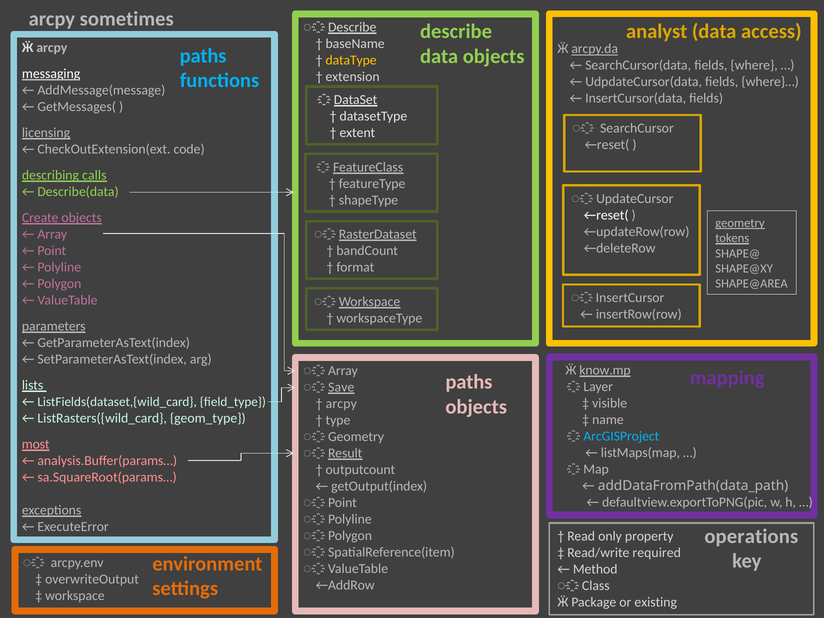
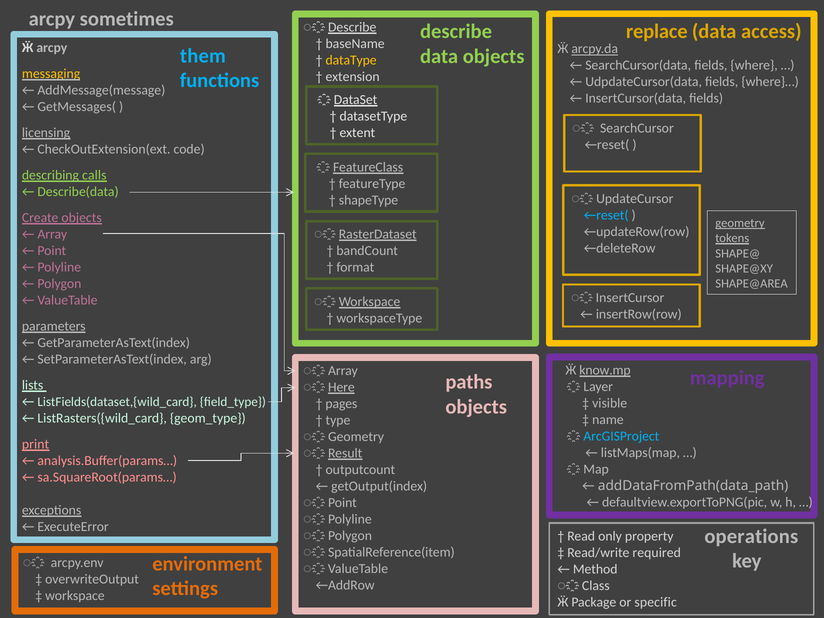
analyst: analyst -> replace (657, 32)
paths: paths -> them (203, 56)
messaging colour: white -> yellow (51, 74)
←reset( colour: white -> light blue (606, 215)
Save: Save -> Here (341, 387)
arcpy: arcpy -> pages (341, 404)
most: most -> print (36, 444)
existing: existing -> specific (656, 602)
